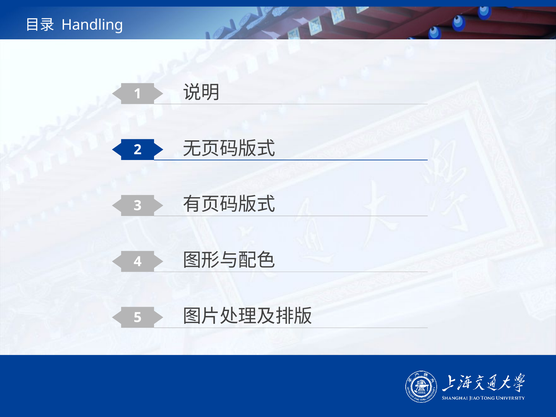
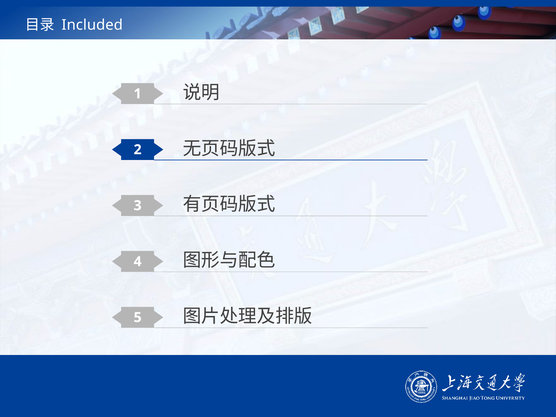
Handling: Handling -> Included (92, 25)
